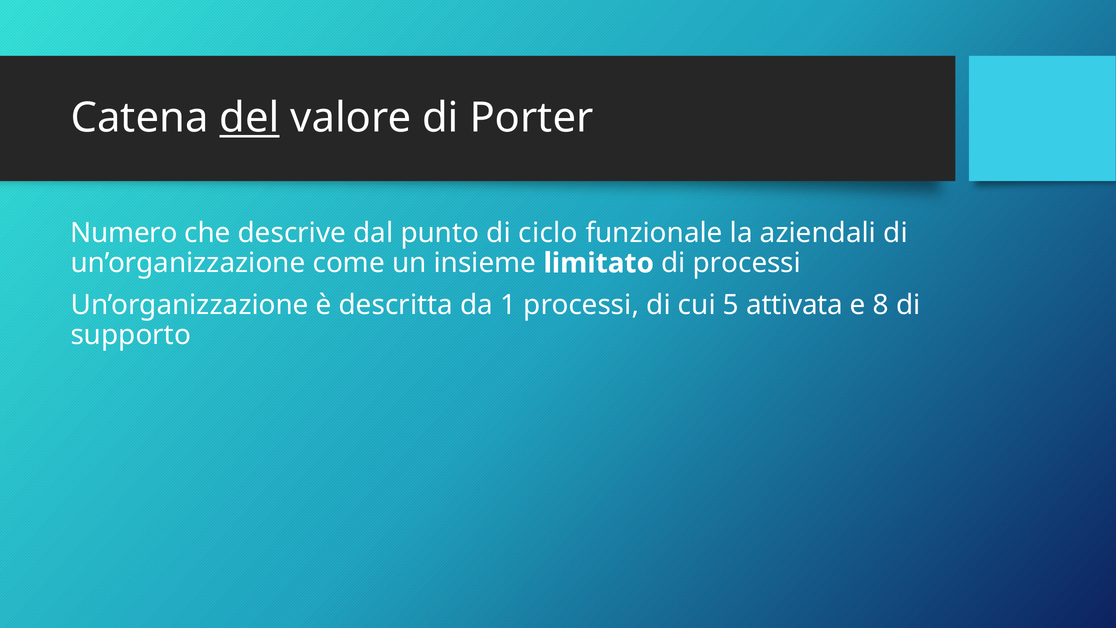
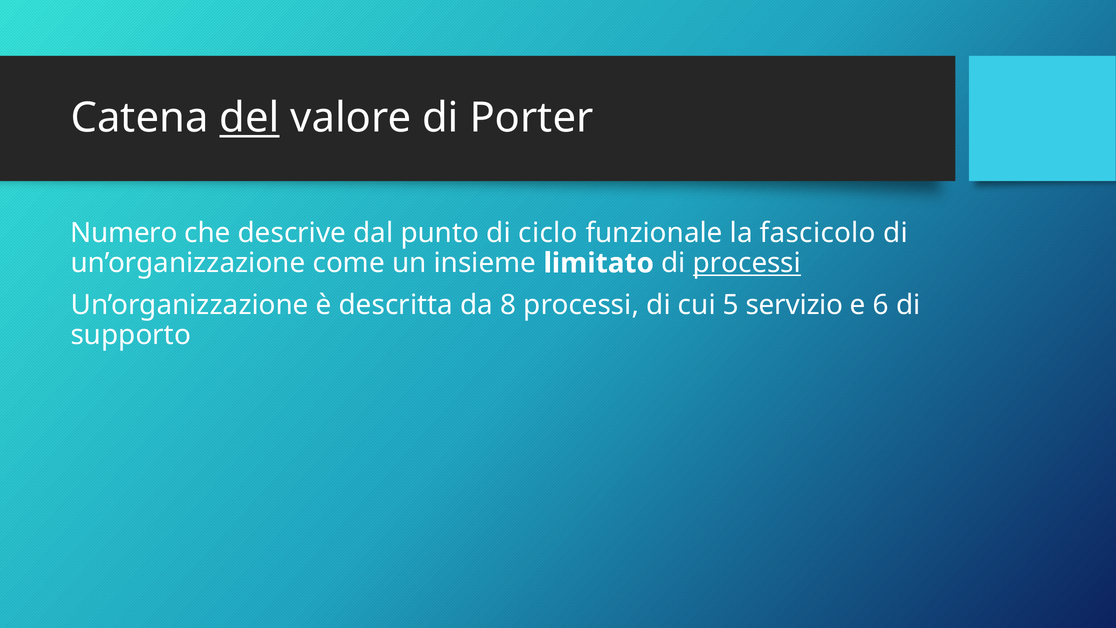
aziendali: aziendali -> fascicolo (818, 233)
processi underline: none -> present (747, 263)
1: 1 -> 8 (508, 305)
attivata: attivata -> servizio (795, 305)
8: 8 -> 6 (881, 305)
